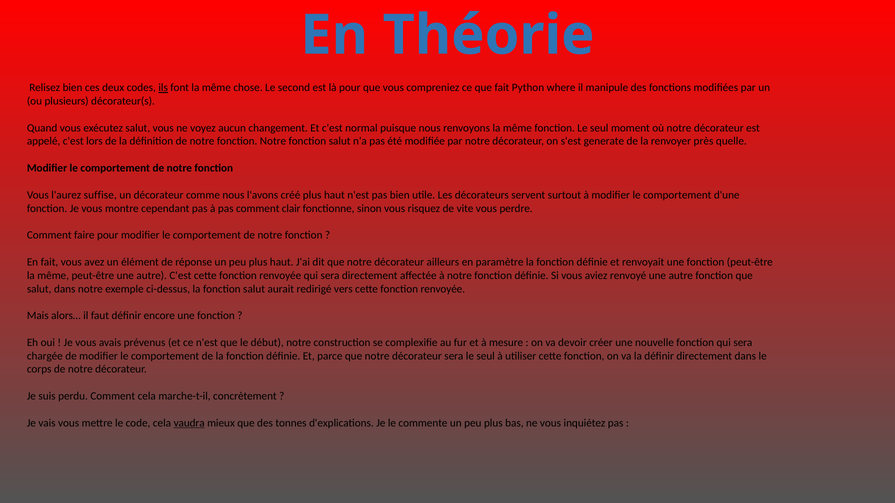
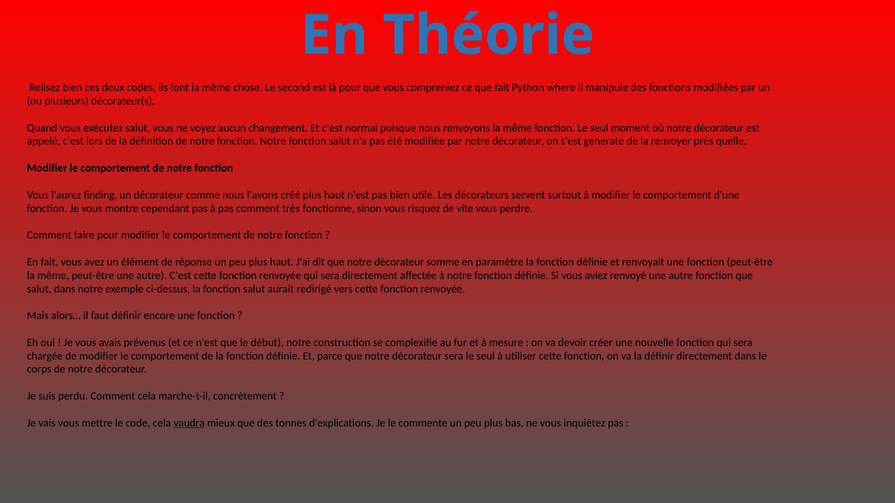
ils underline: present -> none (163, 88)
suffise: suffise -> finding (100, 195)
clair: clair -> très (291, 209)
ailleurs: ailleurs -> somme (443, 262)
